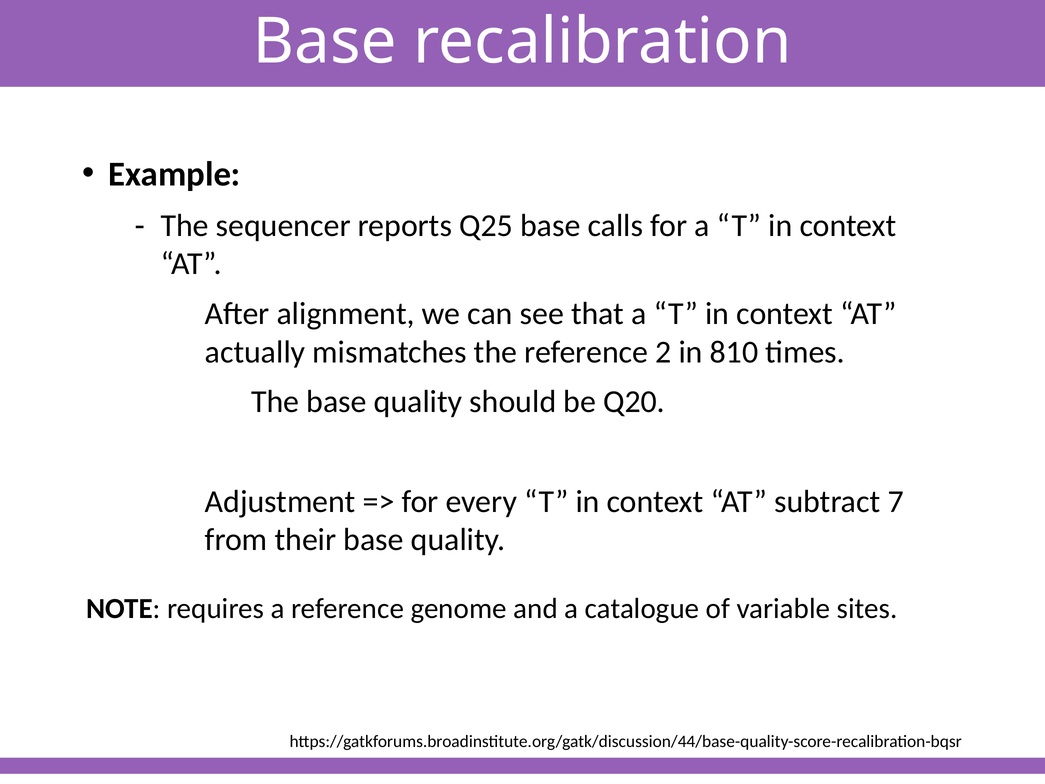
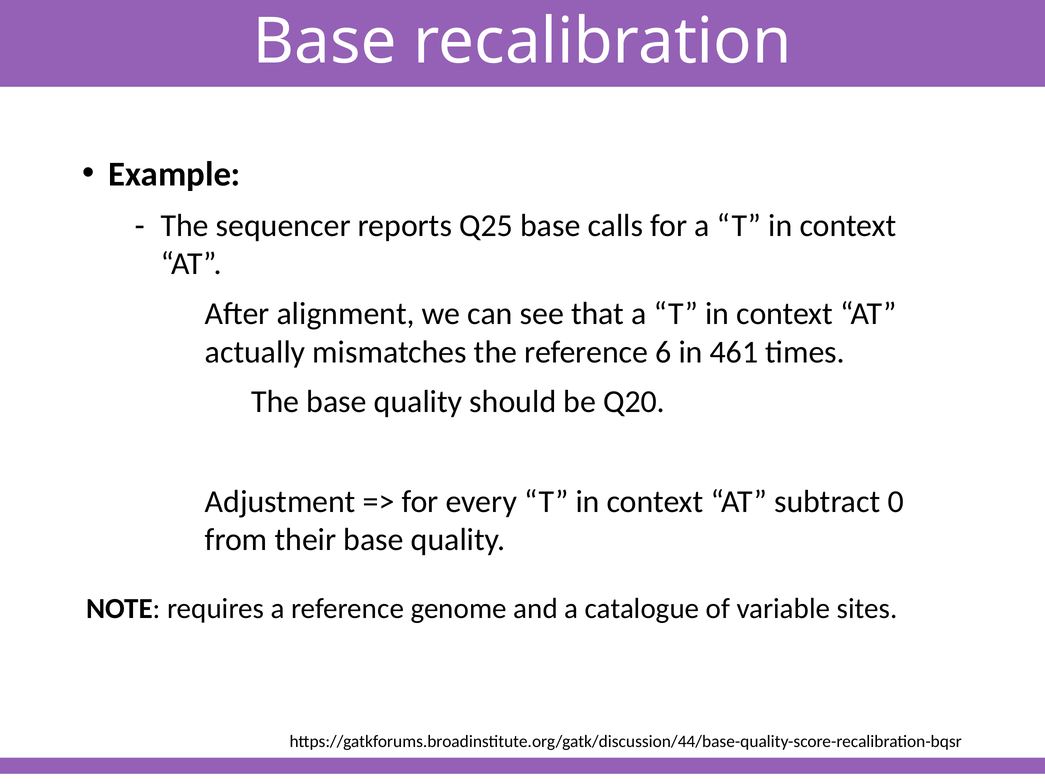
2: 2 -> 6 (663, 352)
810: 810 -> 461 (734, 352)
7: 7 -> 0 (896, 502)
